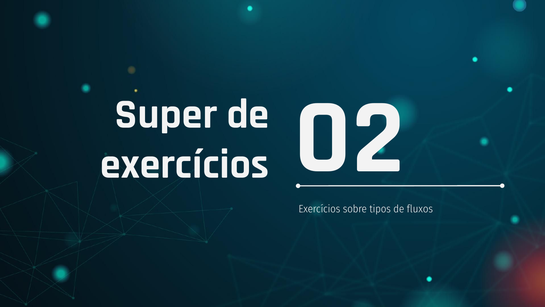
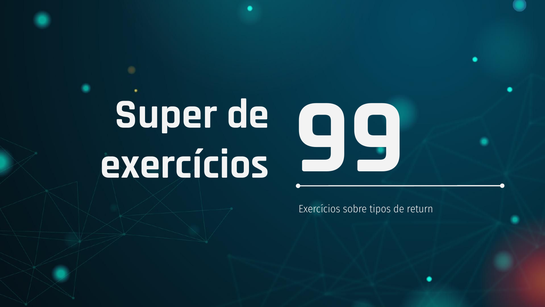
02: 02 -> 99 (350, 136)
fluxos: fluxos -> return (420, 209)
